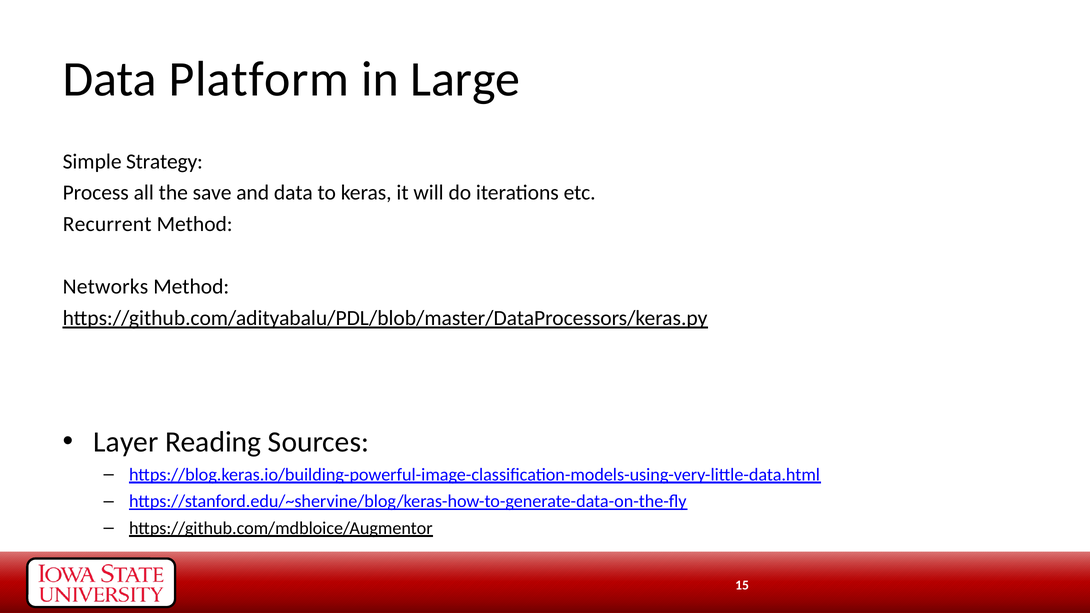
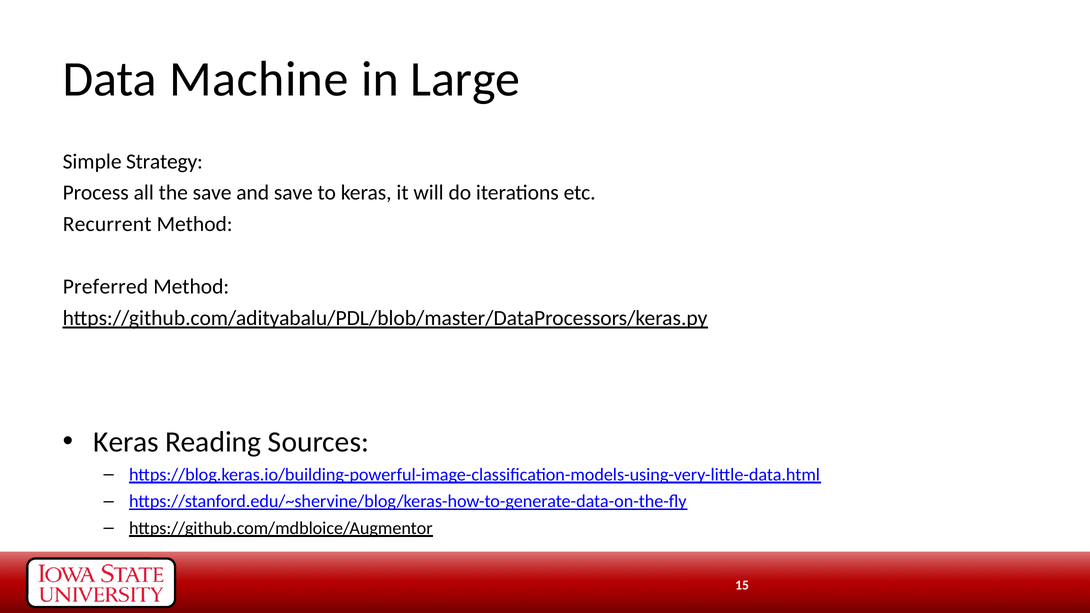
Platform: Platform -> Machine (259, 79)
and data: data -> save (293, 193)
Networks: Networks -> Preferred (105, 287)
Layer: Layer -> Keras (126, 442)
